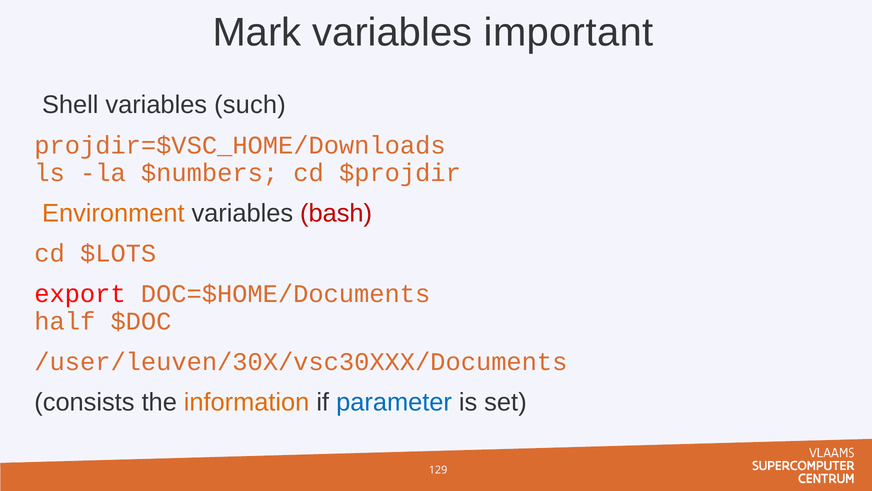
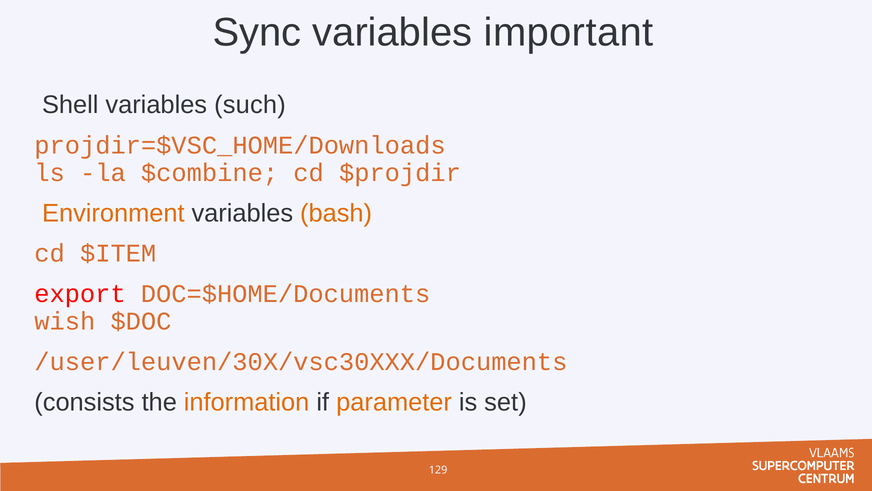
Mark: Mark -> Sync (257, 32)
$numbers: $numbers -> $combine (210, 173)
bash colour: red -> orange (336, 213)
$LOTS: $LOTS -> $ITEM (118, 253)
half: half -> wish (65, 321)
parameter colour: blue -> orange (394, 402)
